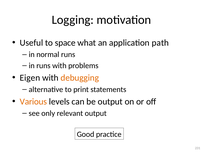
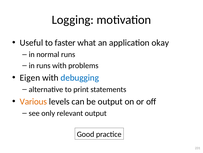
space: space -> faster (65, 43)
path: path -> okay (160, 43)
debugging colour: orange -> blue (80, 77)
